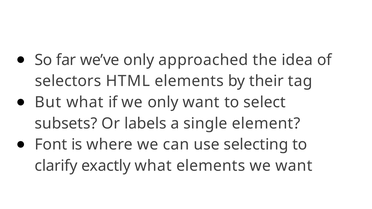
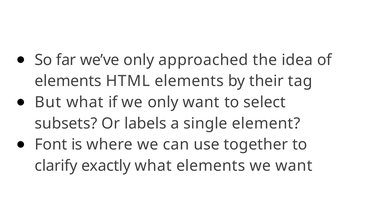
selectors: selectors -> elements (68, 81)
selecting: selecting -> together (256, 145)
